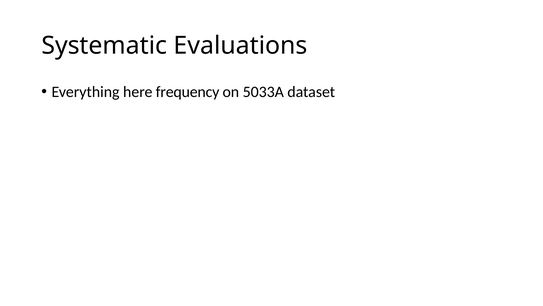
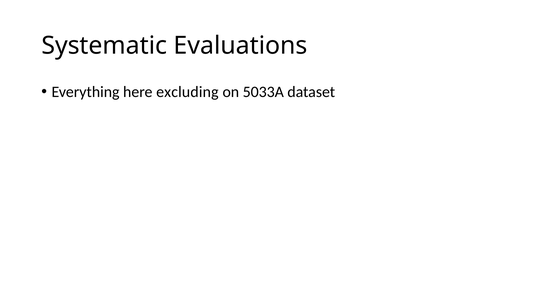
frequency: frequency -> excluding (187, 92)
